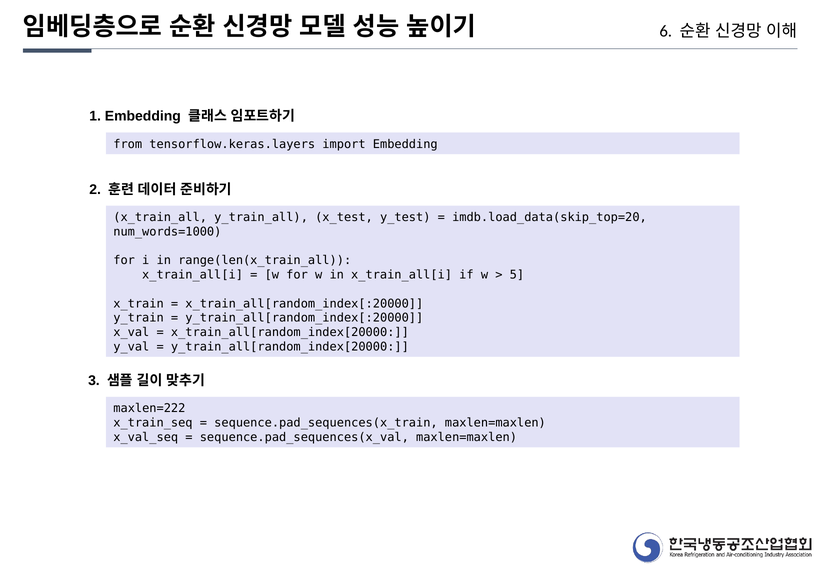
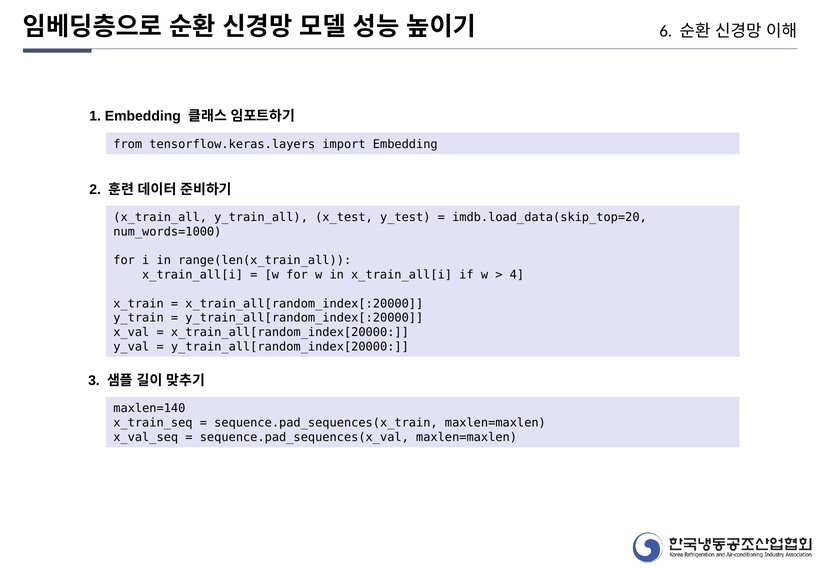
5: 5 -> 4 (517, 275)
maxlen=222: maxlen=222 -> maxlen=140 (149, 408)
